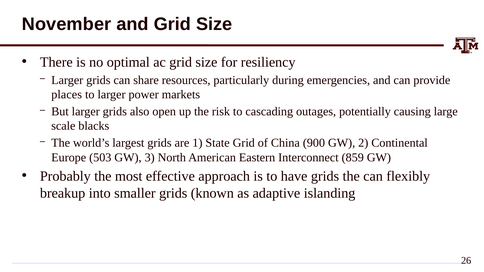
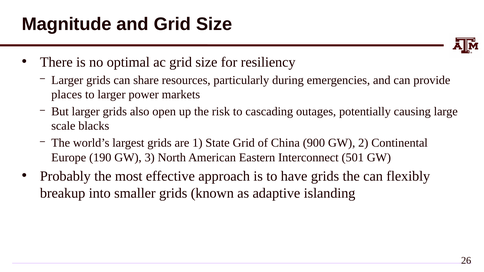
November: November -> Magnitude (67, 24)
503: 503 -> 190 (100, 158)
859: 859 -> 501 (353, 158)
